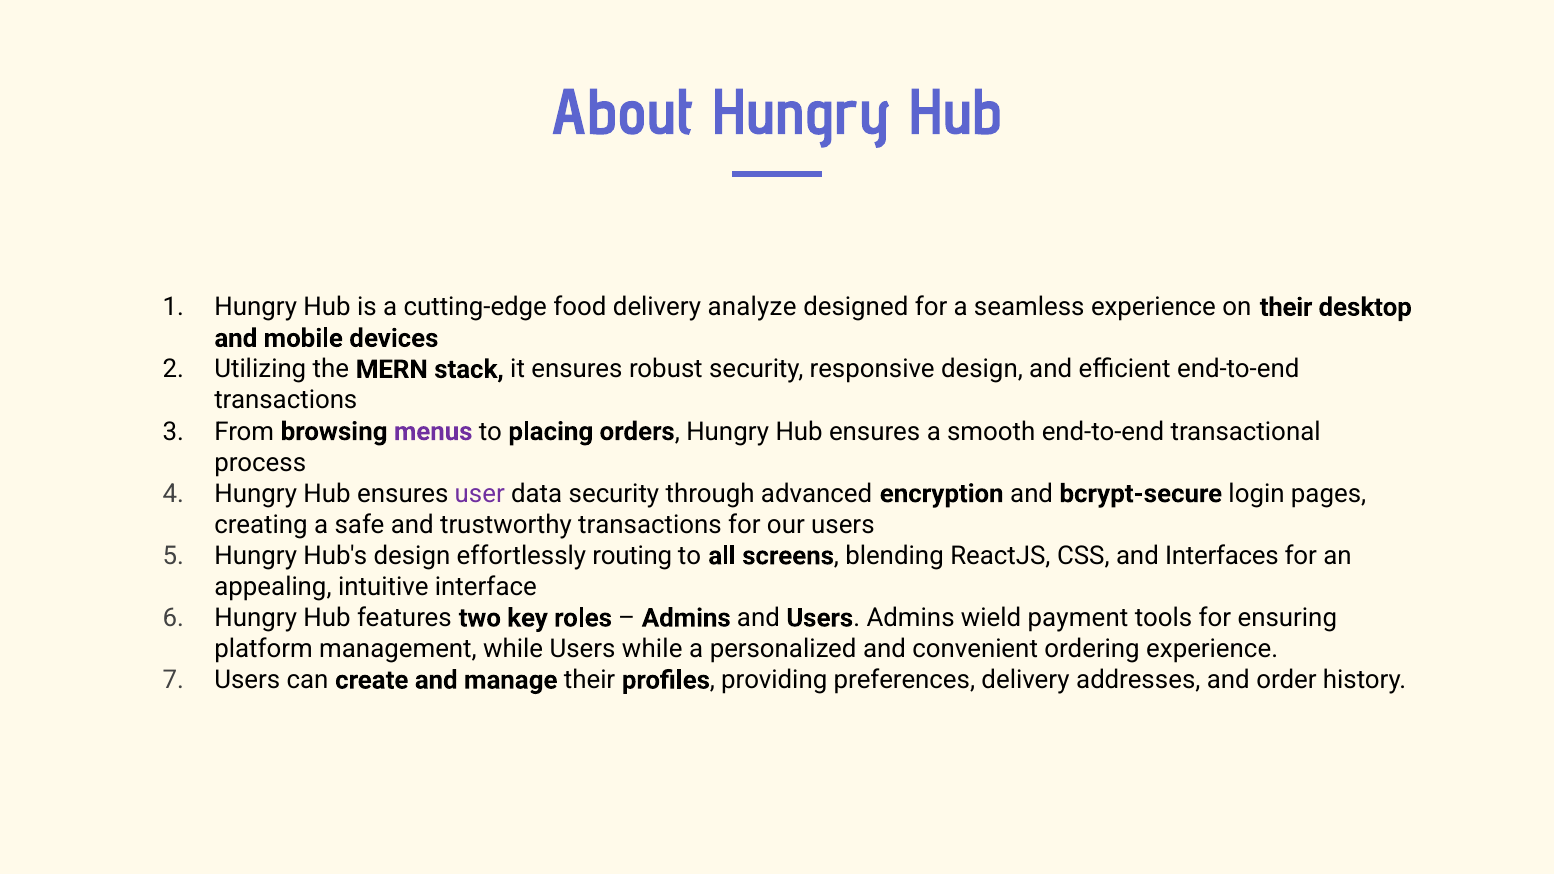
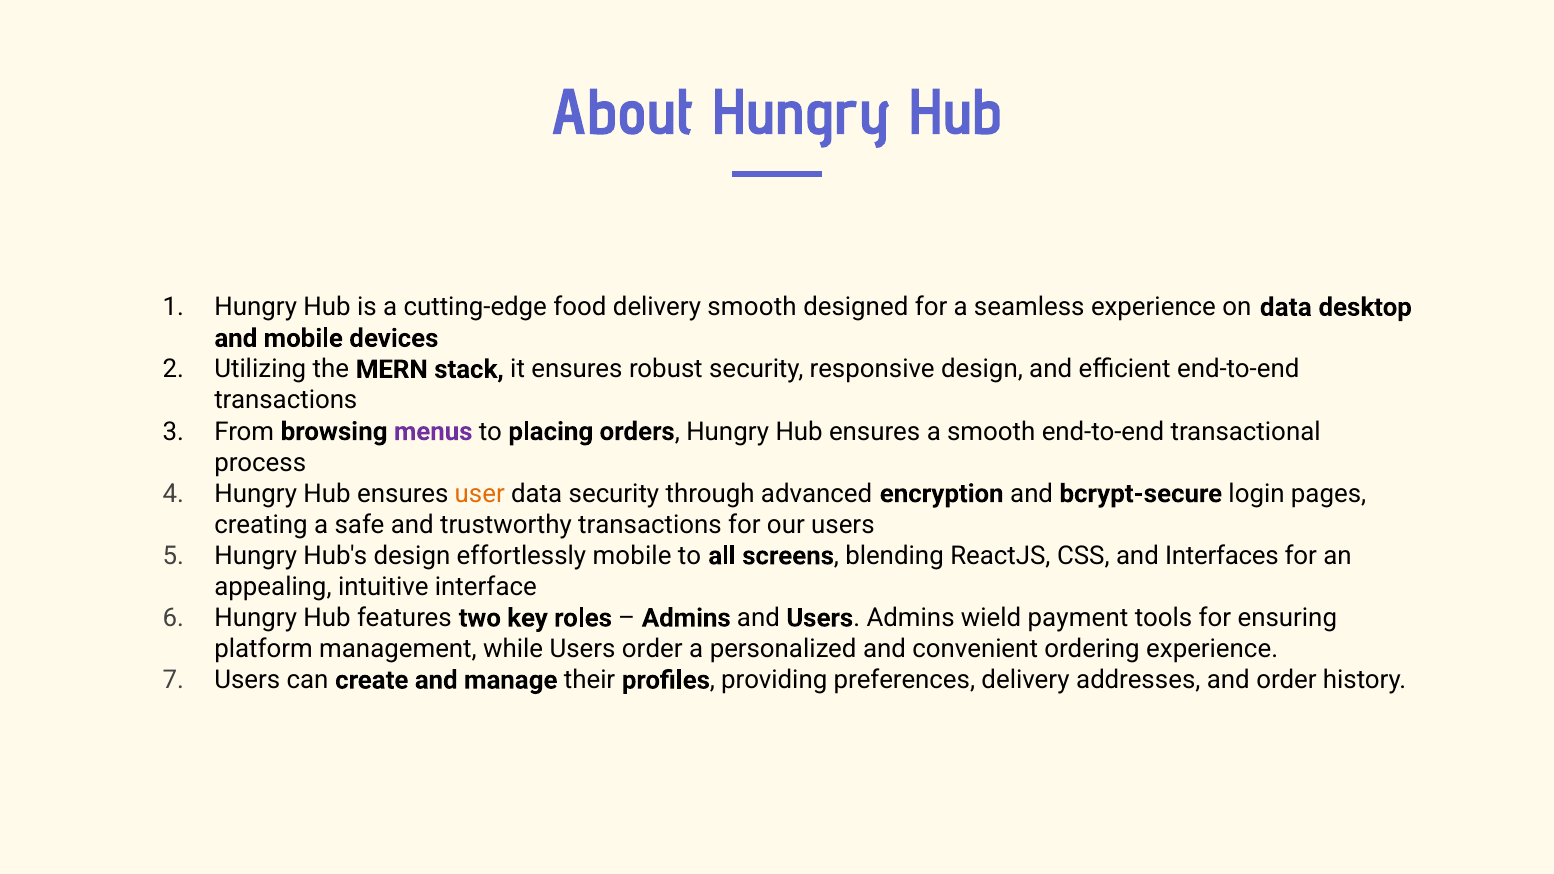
delivery analyze: analyze -> smooth (752, 307)
on their: their -> data (1286, 307)
user colour: purple -> orange (480, 494)
effortlessly routing: routing -> mobile (632, 556)
Users while: while -> order (652, 649)
